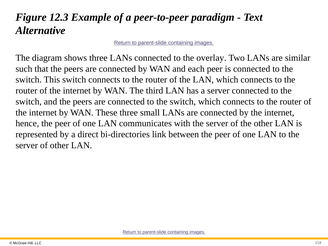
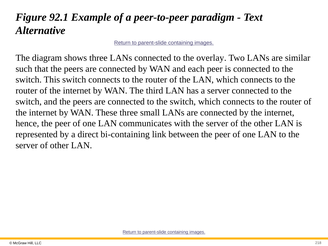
12.3: 12.3 -> 92.1 (59, 17)
bi-directories: bi-directories -> bi-containing (125, 134)
